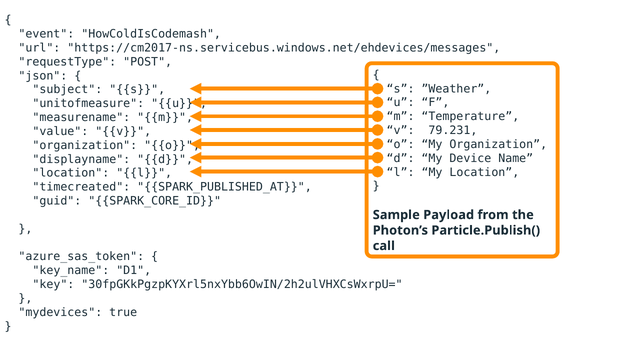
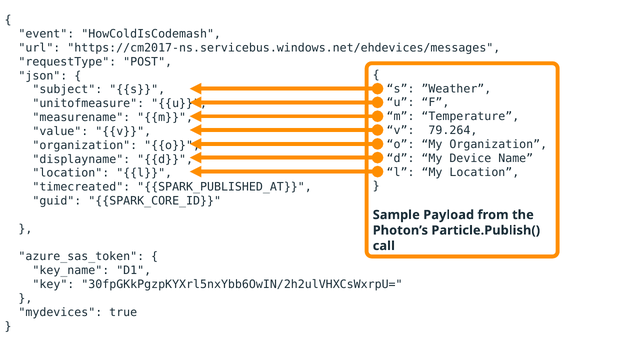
79.231: 79.231 -> 79.264 (453, 131)
